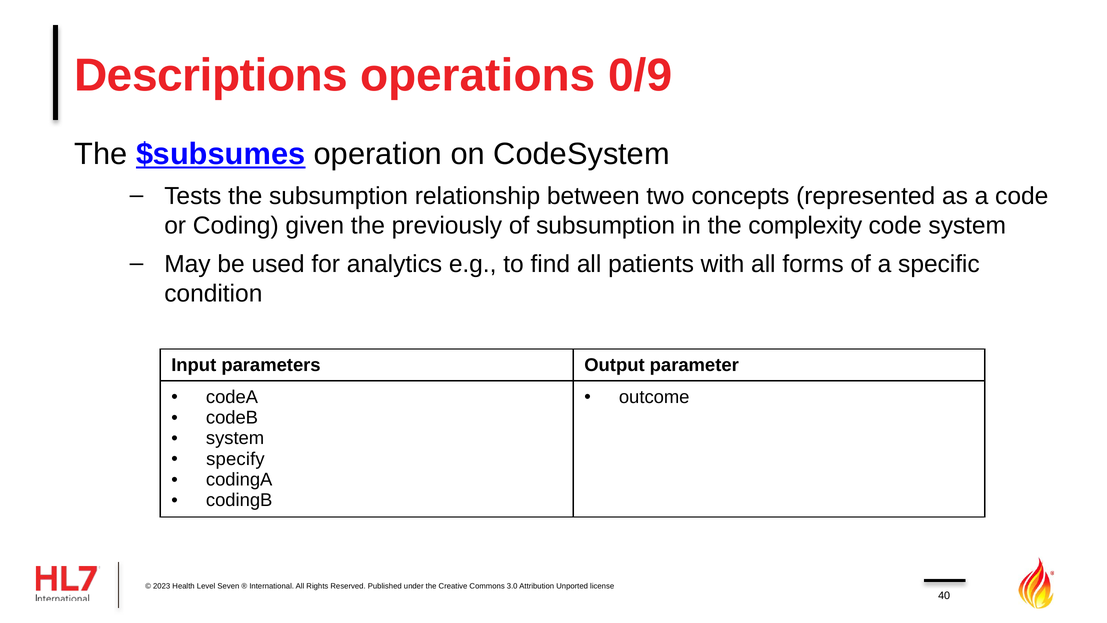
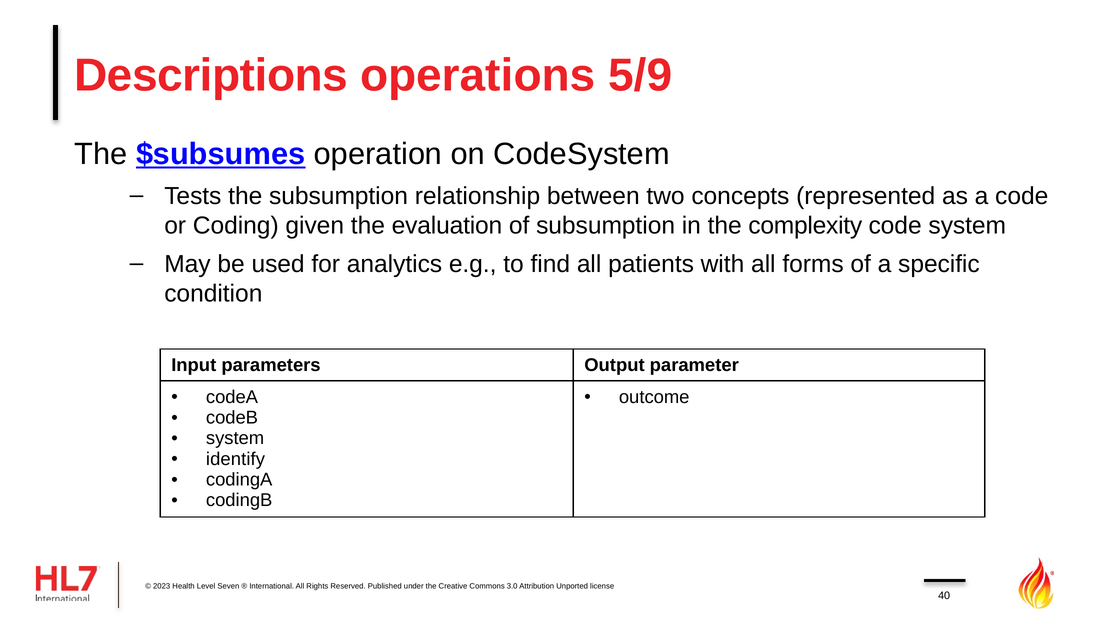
0/9: 0/9 -> 5/9 (640, 75)
previously: previously -> evaluation (447, 225)
specify: specify -> identify (235, 459)
